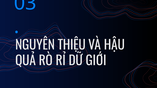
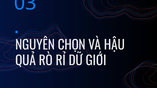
THIỆU: THIỆU -> CHỌN (72, 45)
